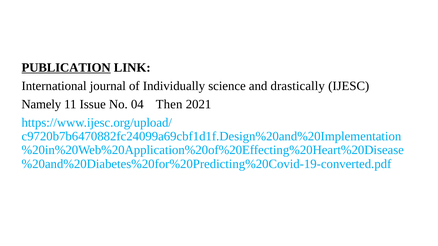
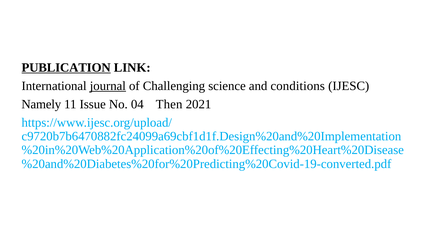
journal underline: none -> present (108, 86)
Individually: Individually -> Challenging (174, 86)
drastically: drastically -> conditions (298, 86)
